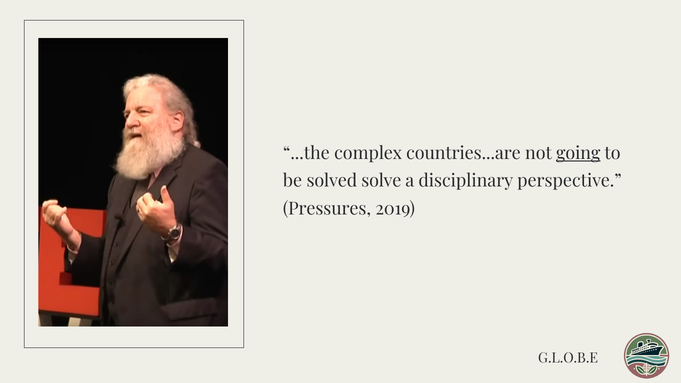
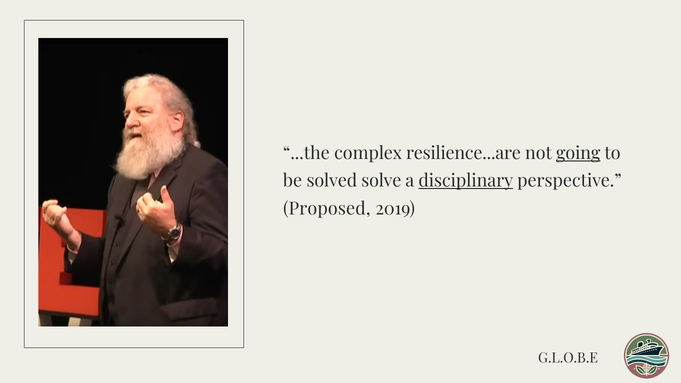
countries...are: countries...are -> resilience...are (463, 153)
disciplinary underline: none -> present (466, 181)
Pressures: Pressures -> Proposed (327, 209)
